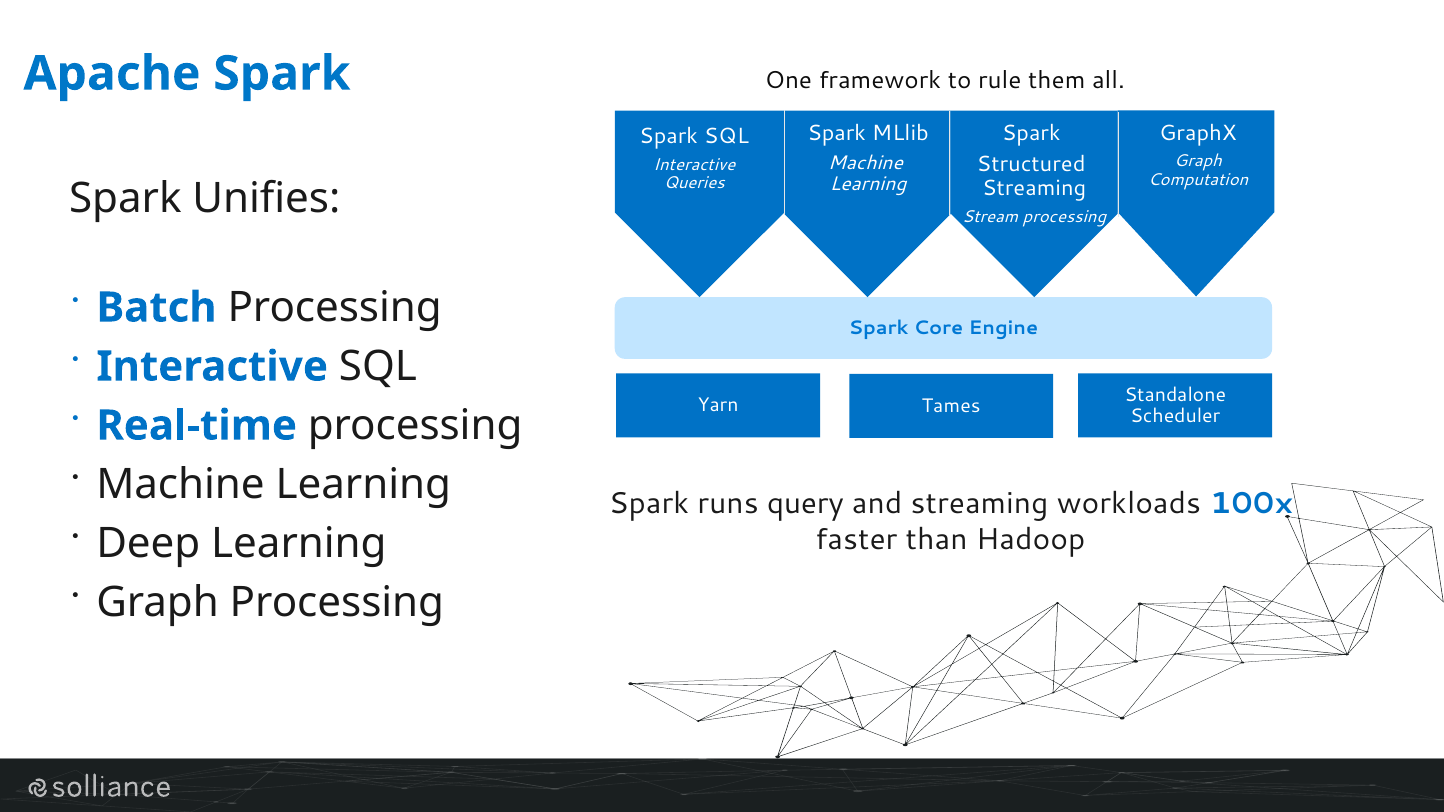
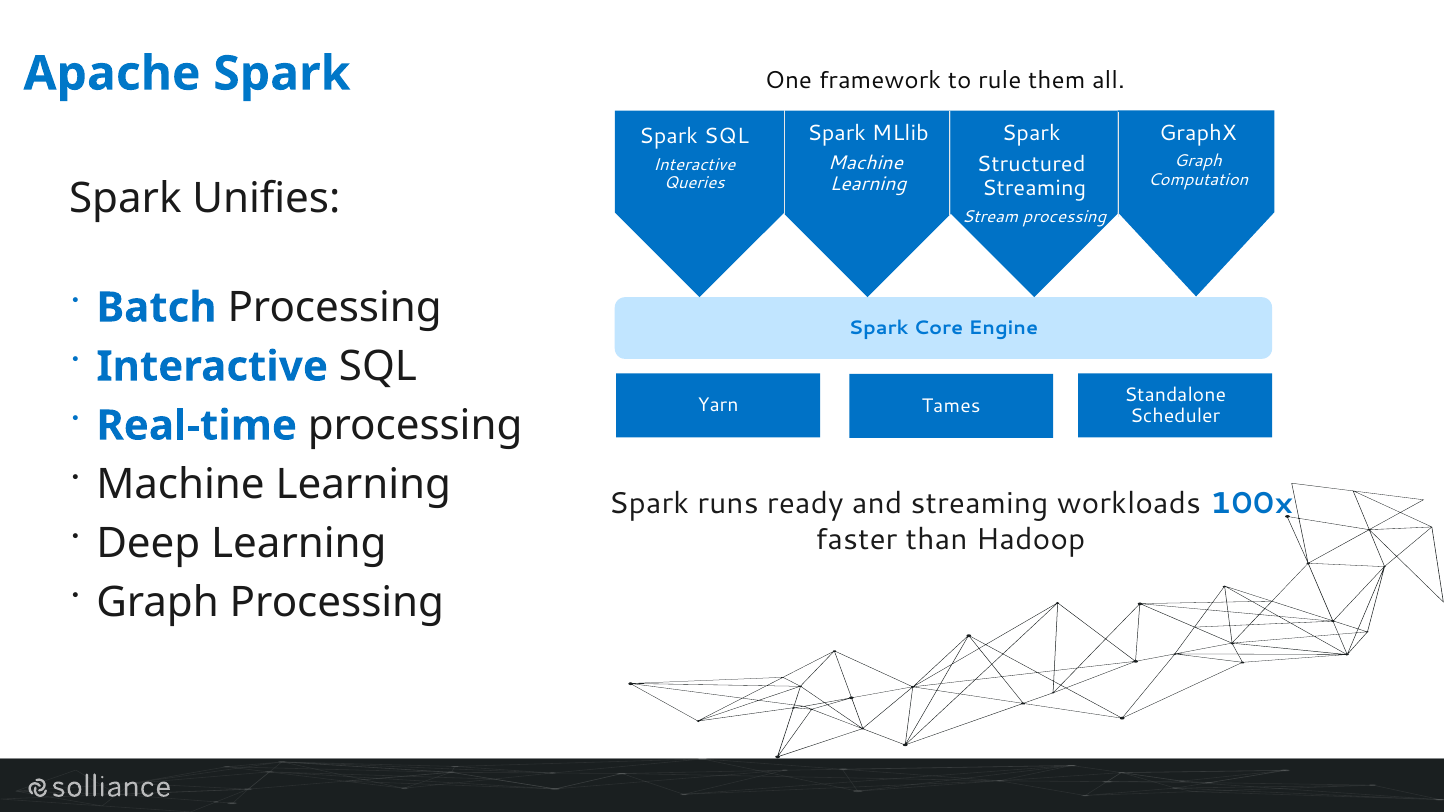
query: query -> ready (805, 503)
